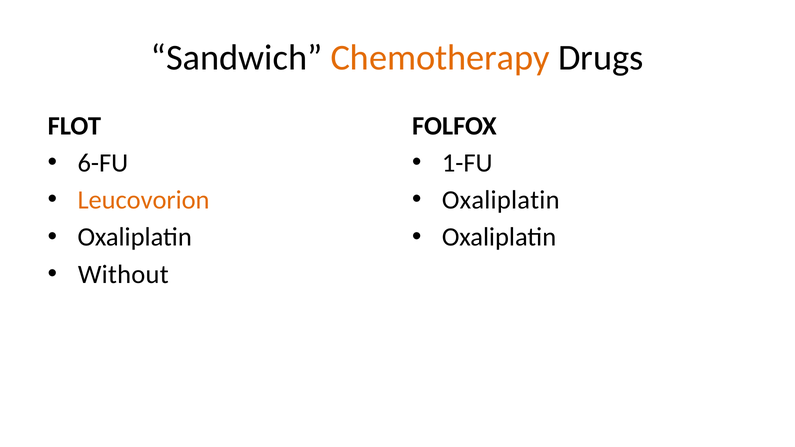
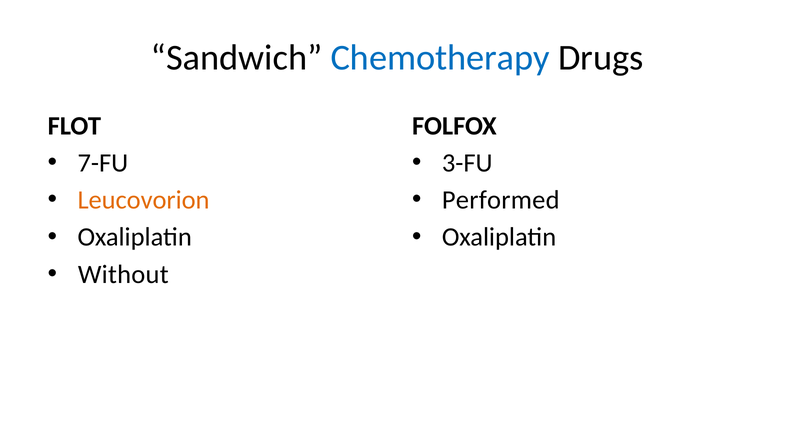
Chemotherapy colour: orange -> blue (440, 58)
6-FU: 6-FU -> 7-FU (103, 163)
1-FU: 1-FU -> 3-FU (467, 163)
Oxaliplatin: Oxaliplatin -> Performed (501, 200)
